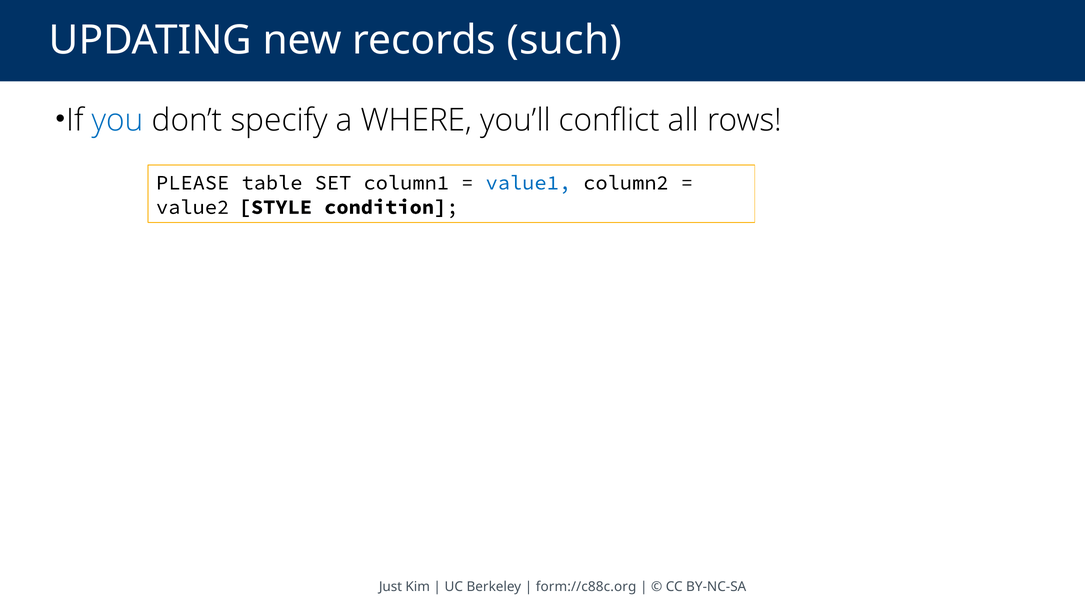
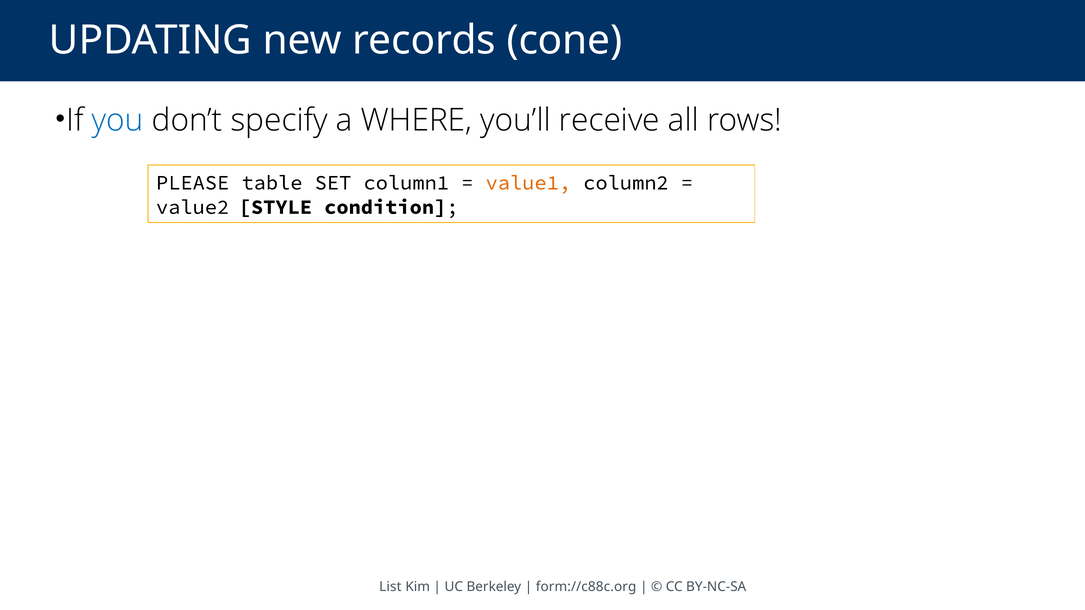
such: such -> cone (564, 40)
conflict: conflict -> receive (609, 120)
value1 colour: blue -> orange (528, 183)
Just: Just -> List (390, 587)
